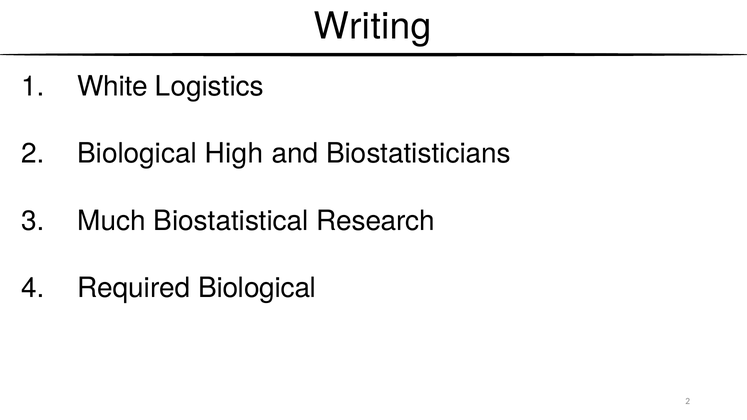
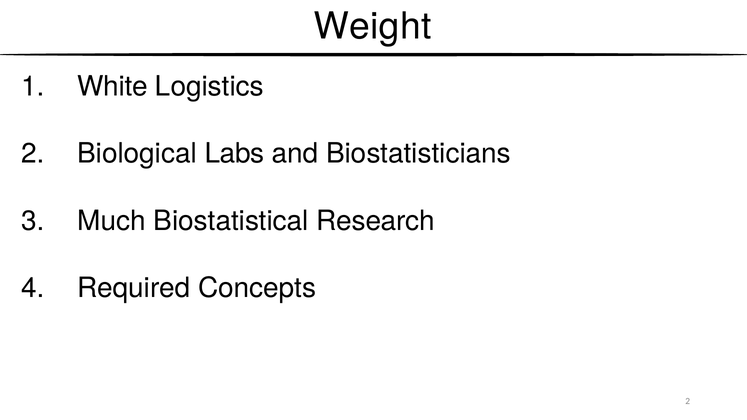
Writing: Writing -> Weight (373, 26)
High: High -> Labs (234, 154)
Required Biological: Biological -> Concepts (257, 288)
